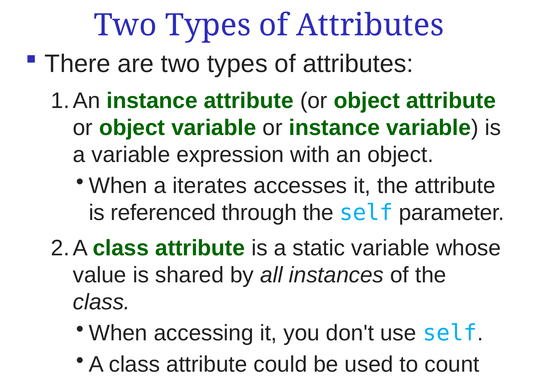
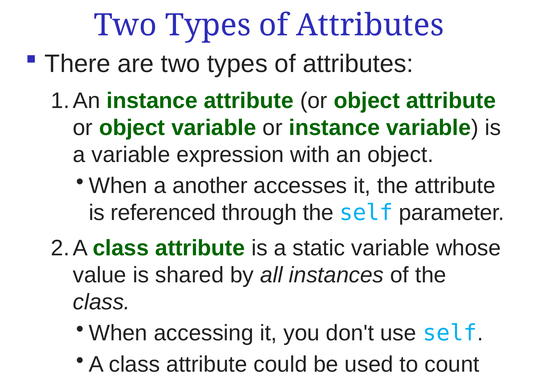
iterates: iterates -> another (210, 186)
